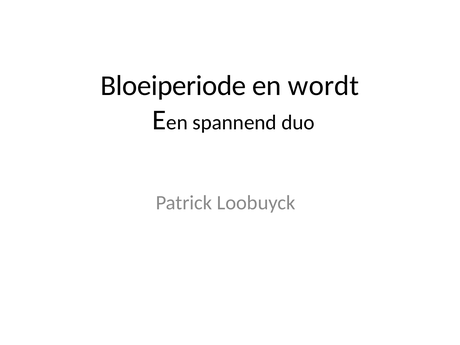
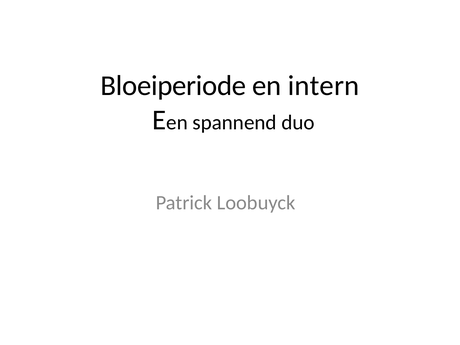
wordt: wordt -> intern (324, 86)
